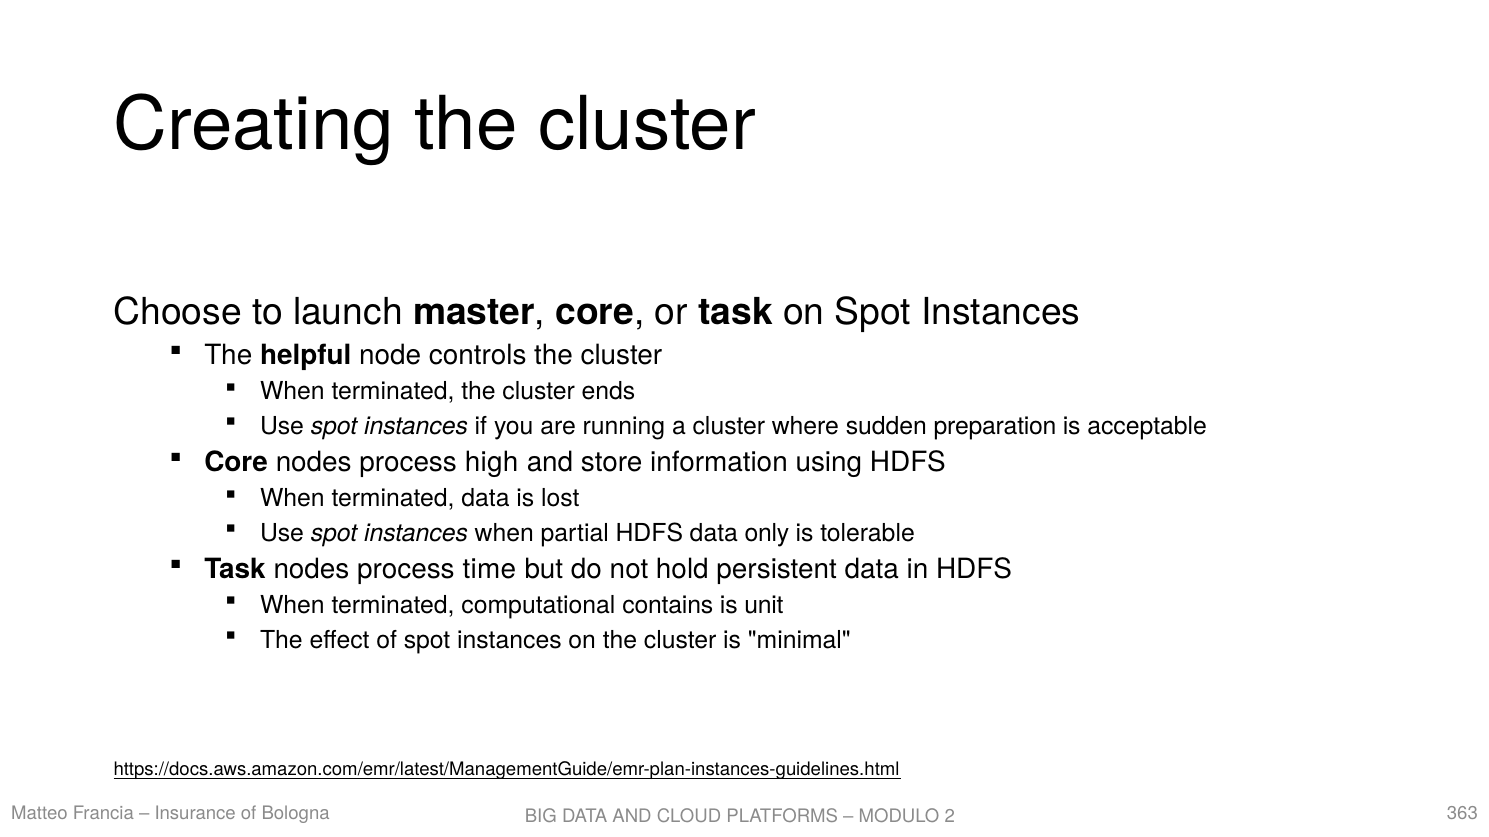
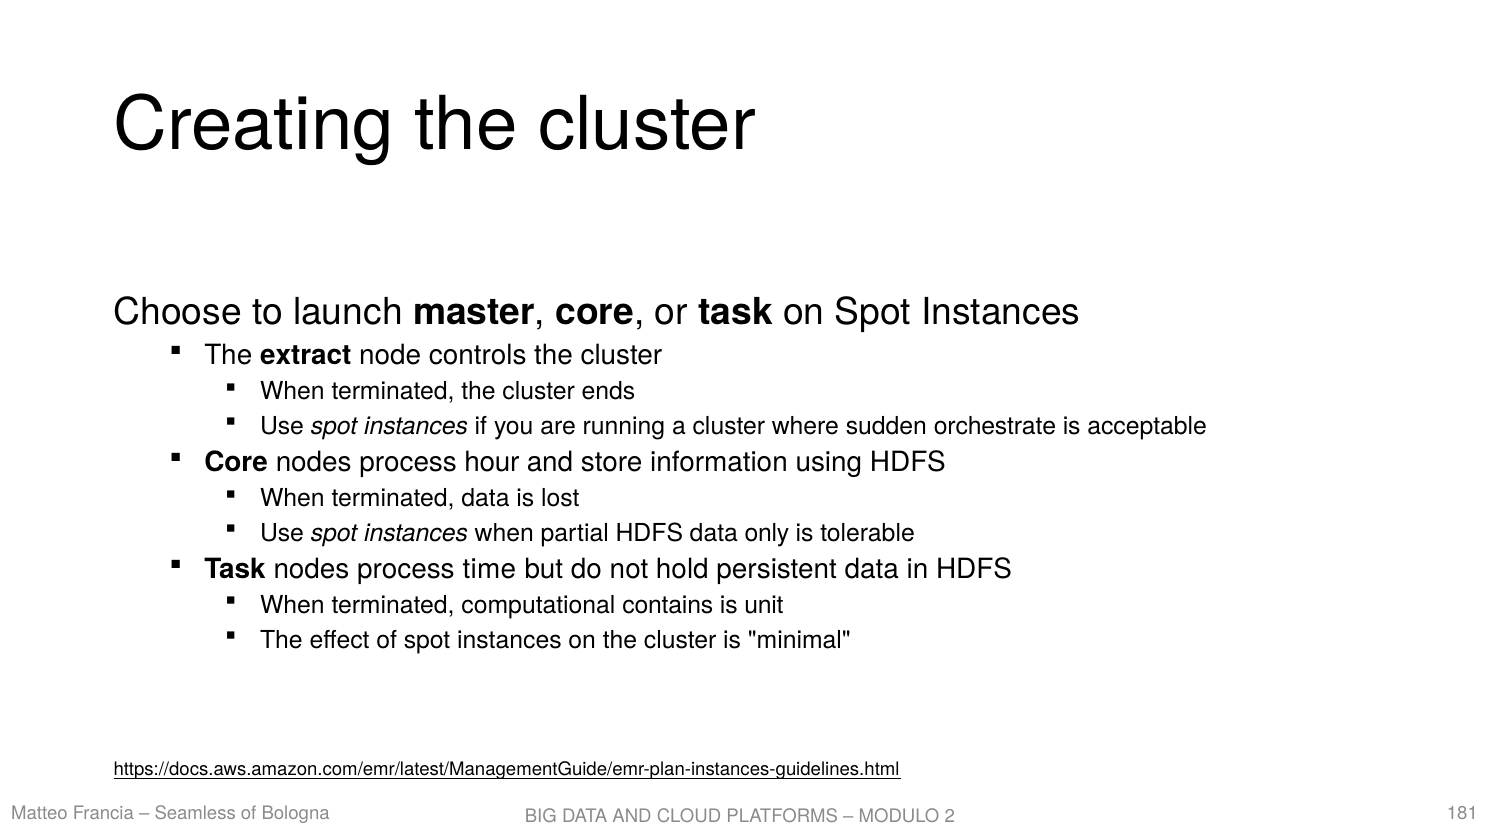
helpful: helpful -> extract (306, 356)
preparation: preparation -> orchestrate (995, 426)
high: high -> hour (492, 463)
Insurance: Insurance -> Seamless (195, 814)
363: 363 -> 181 (1462, 814)
